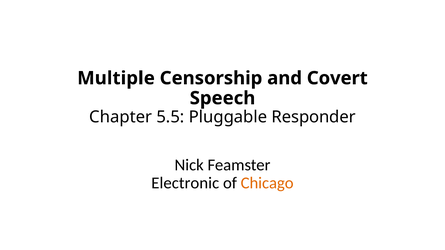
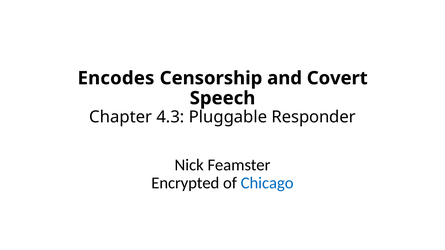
Multiple: Multiple -> Encodes (116, 78)
5.5: 5.5 -> 4.3 (170, 117)
Electronic: Electronic -> Encrypted (185, 183)
Chicago colour: orange -> blue (267, 183)
